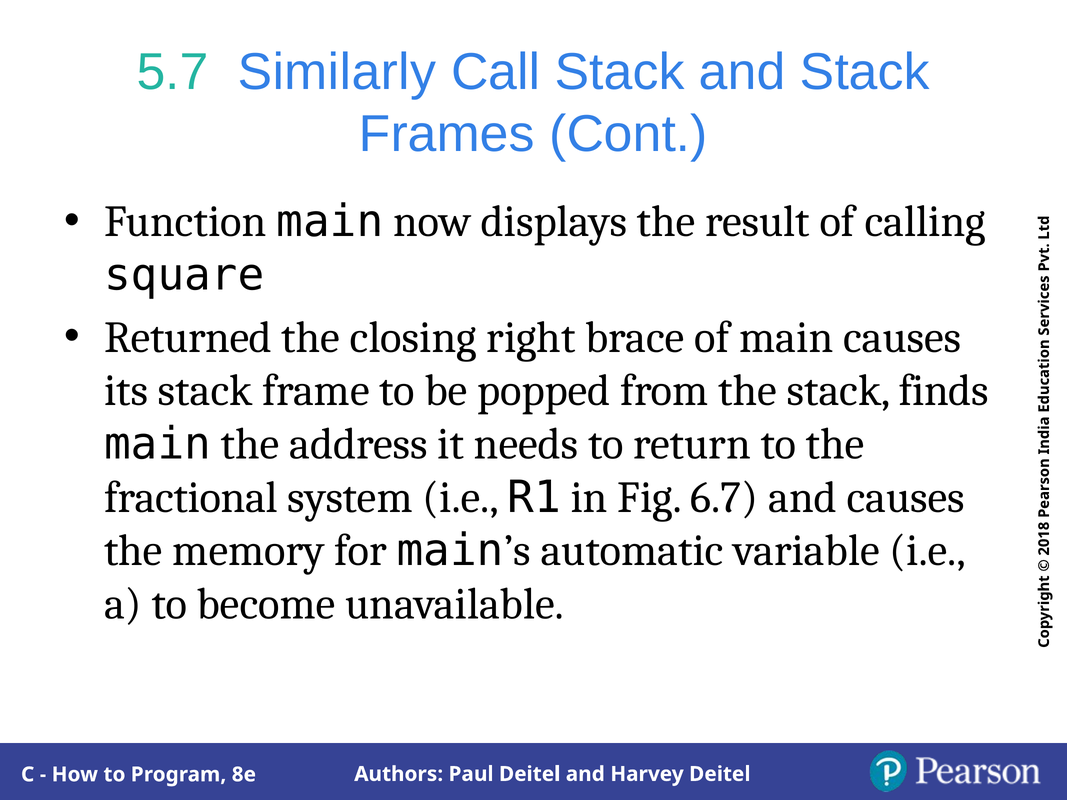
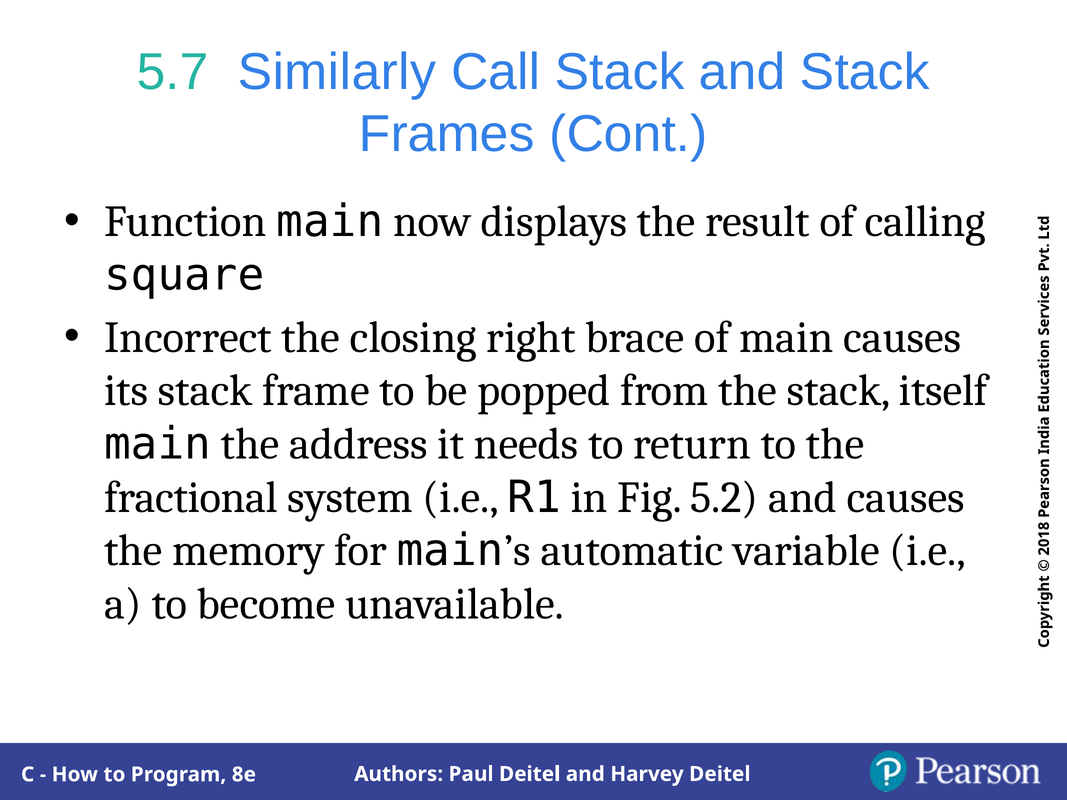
Returned: Returned -> Incorrect (188, 337)
finds: finds -> itself (943, 391)
6.7: 6.7 -> 5.2 (724, 497)
